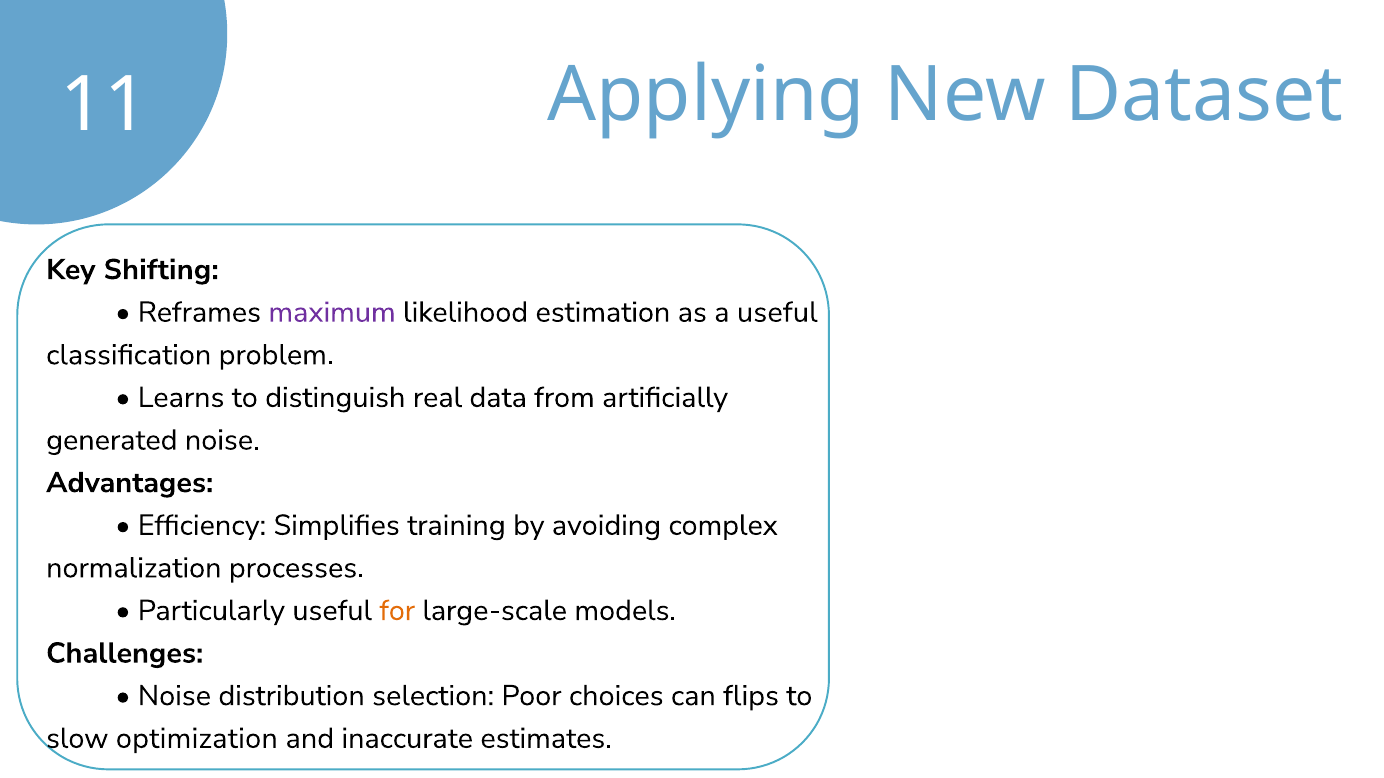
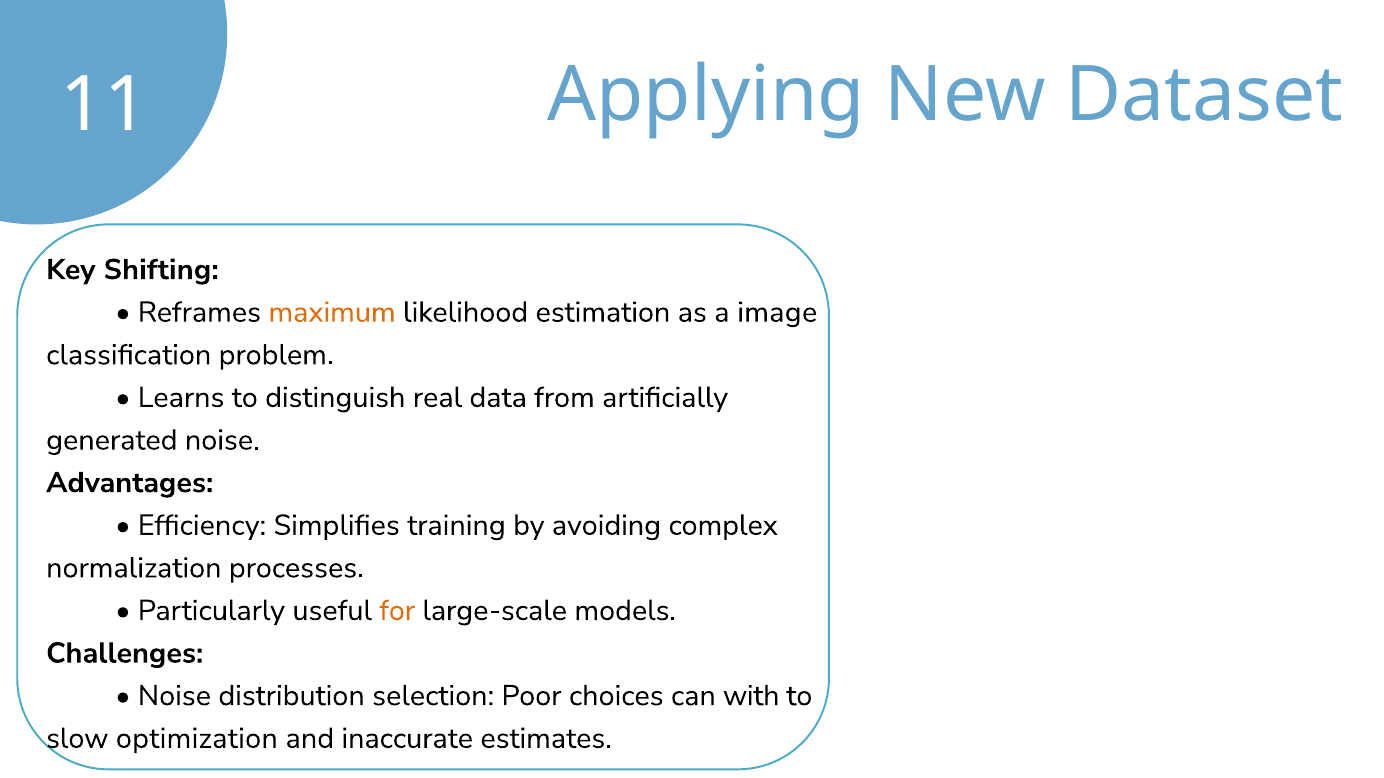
maximum colour: purple -> orange (332, 312)
a useful: useful -> image (777, 312)
flips: flips -> with (751, 696)
